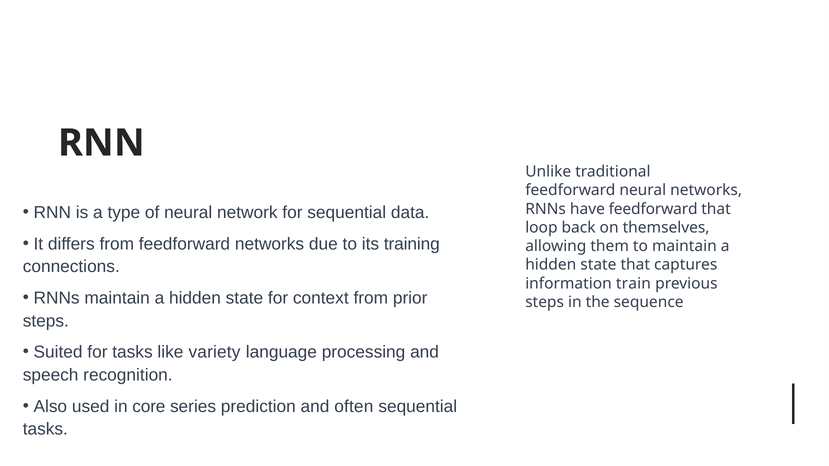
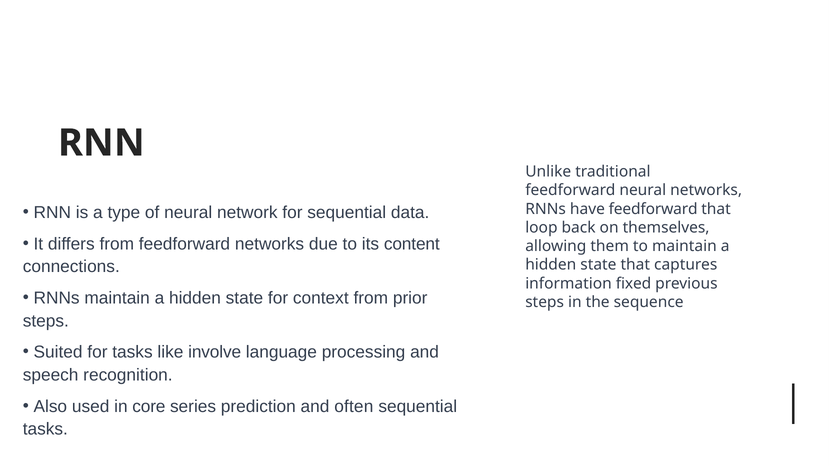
training: training -> content (412, 244)
train: train -> fixed (634, 284)
variety: variety -> involve (215, 352)
